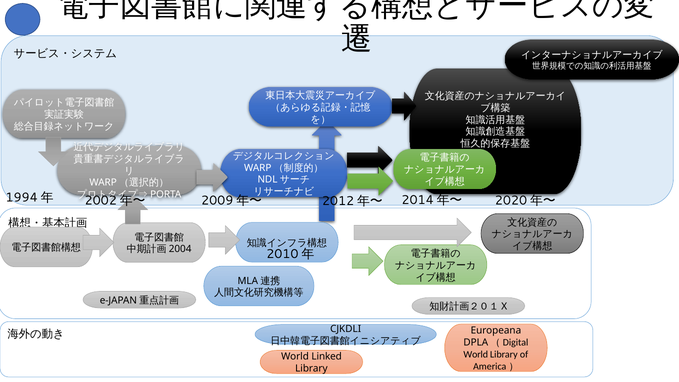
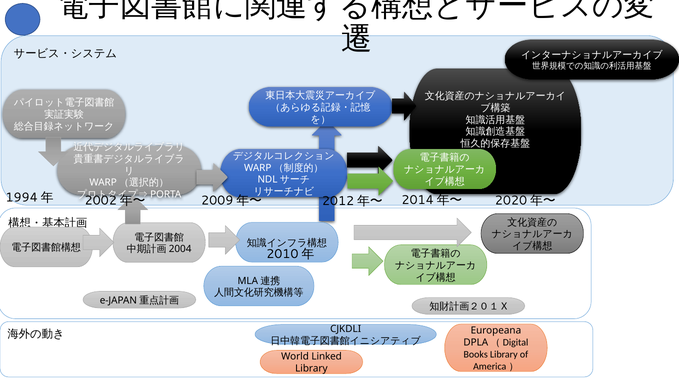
World: World -> Books (476, 354)
